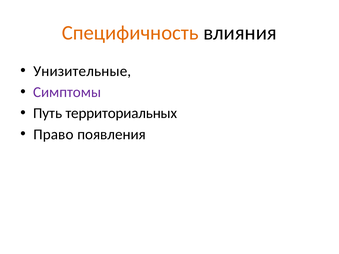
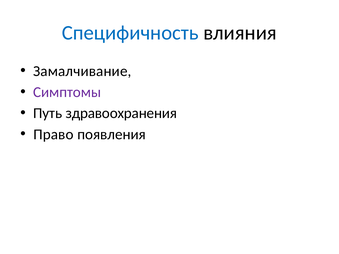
Специфичность colour: orange -> blue (130, 33)
Унизительные: Унизительные -> Замалчивание (82, 71)
территориальных: территориальных -> здравоохранения (121, 113)
